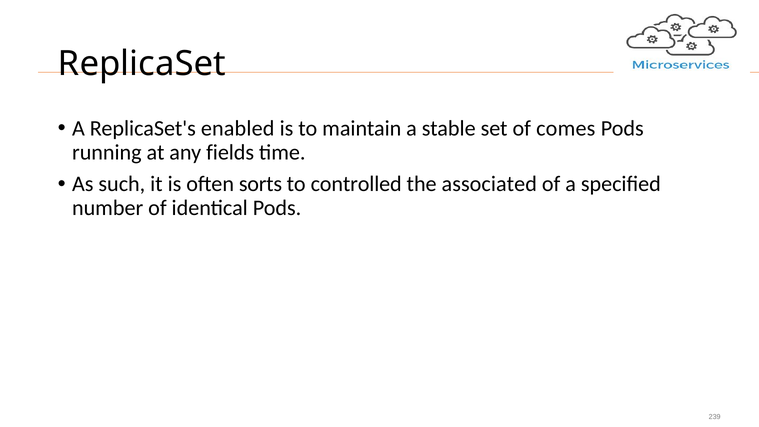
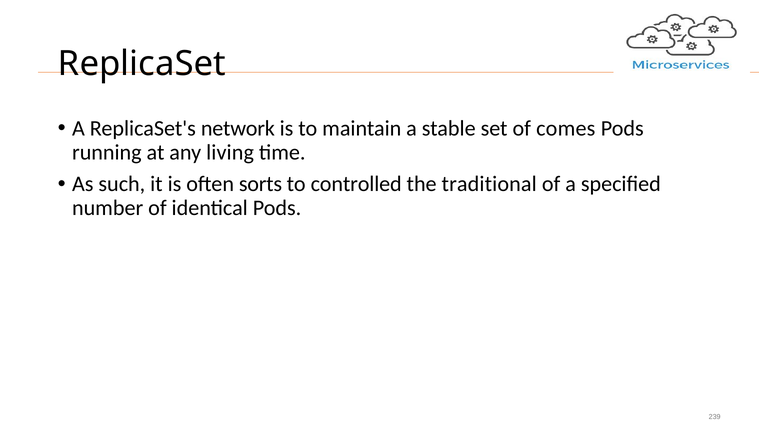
enabled: enabled -> network (238, 128)
fields: fields -> living (230, 152)
associated: associated -> traditional (489, 184)
